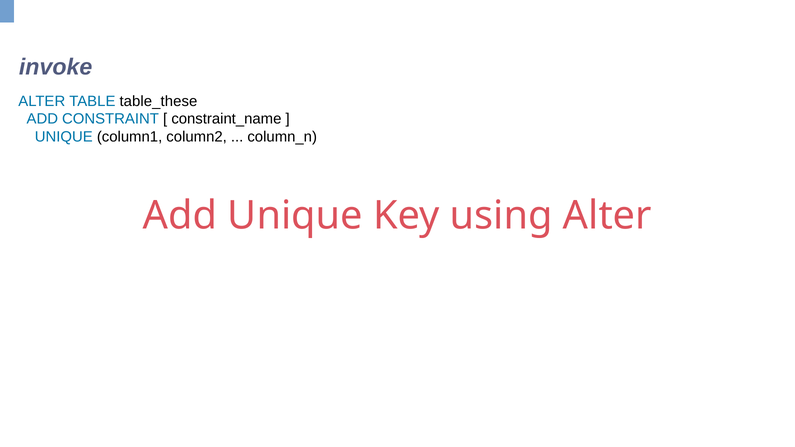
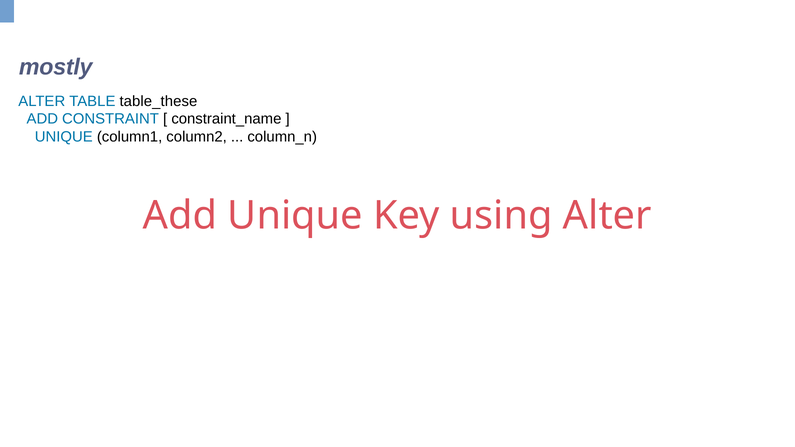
invoke: invoke -> mostly (56, 67)
